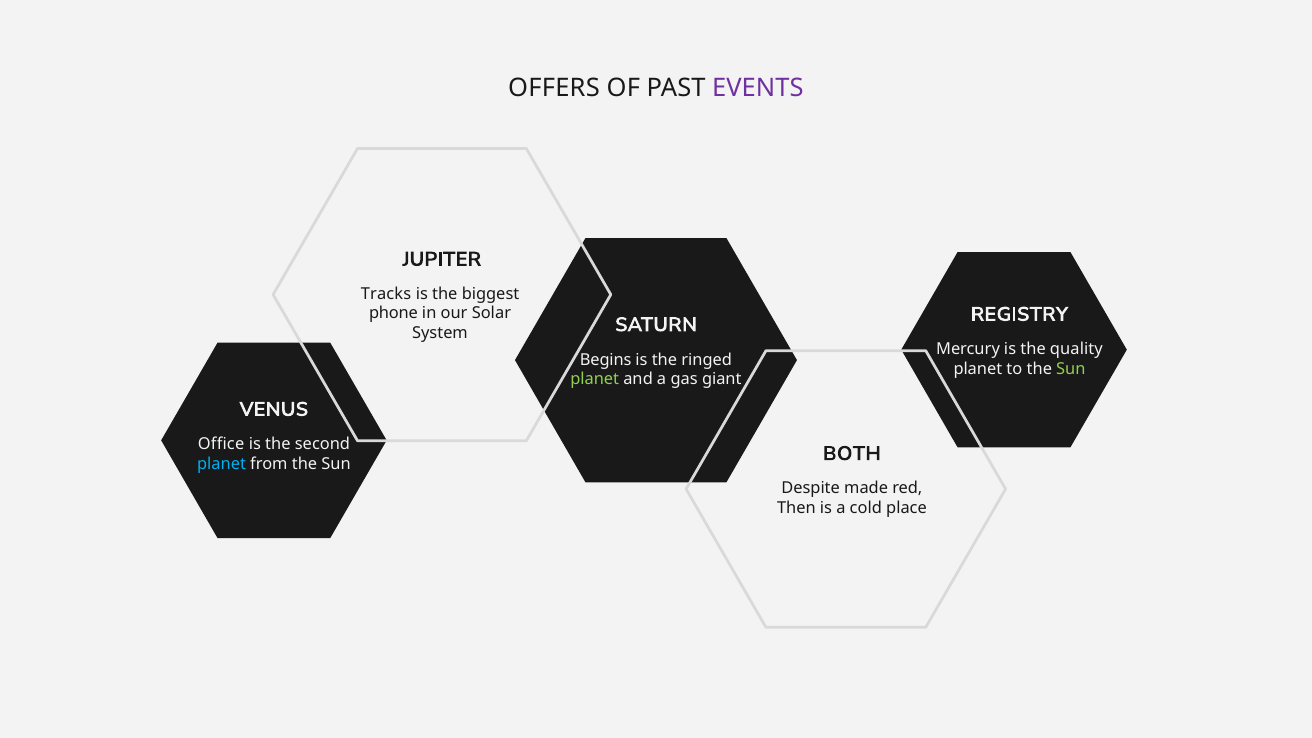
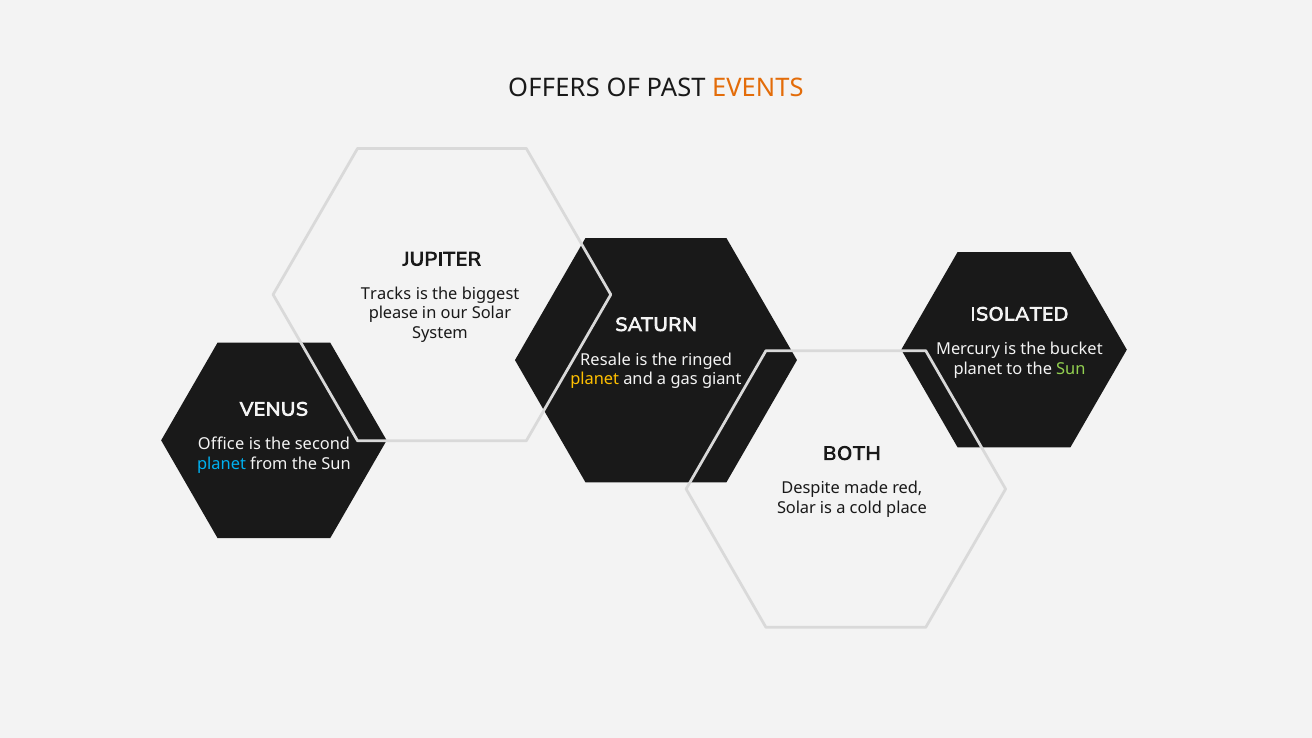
EVENTS colour: purple -> orange (758, 88)
REGISTRY: REGISTRY -> ISOLATED (1020, 314)
phone: phone -> please (394, 314)
quality: quality -> bucket (1076, 349)
Begins: Begins -> Resale (605, 360)
planet colour: light green -> yellow (595, 380)
Then: Then -> Solar (796, 508)
